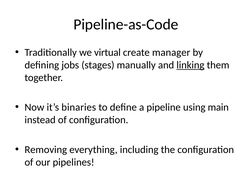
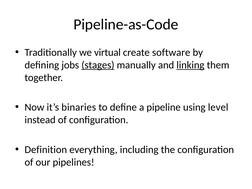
manager: manager -> software (171, 52)
stages underline: none -> present (98, 65)
main: main -> level (218, 107)
Removing: Removing -> Definition (46, 150)
